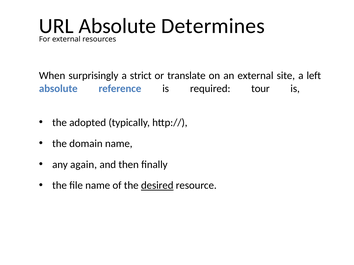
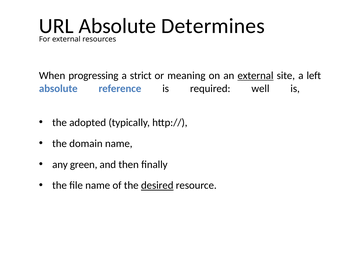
surprisingly: surprisingly -> progressing (93, 76)
translate: translate -> meaning (186, 76)
external underline: none -> present (255, 76)
tour: tour -> well (260, 89)
again: again -> green (84, 165)
